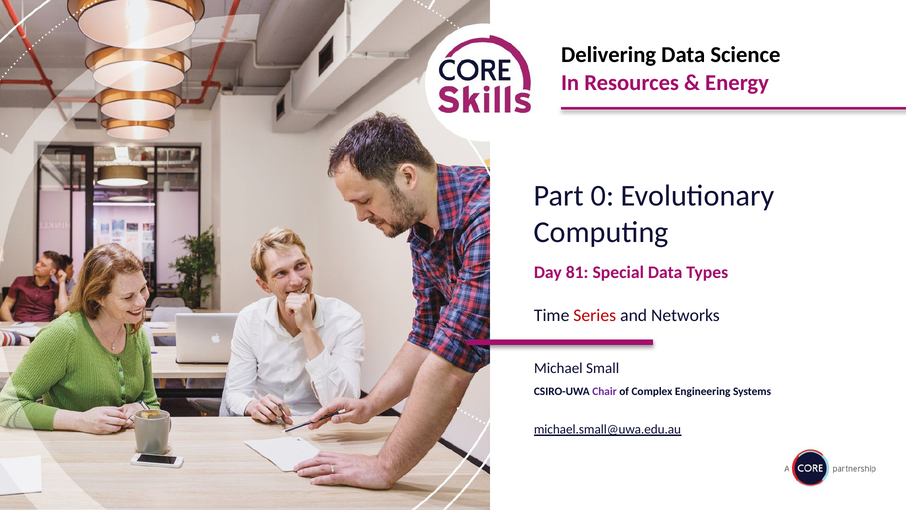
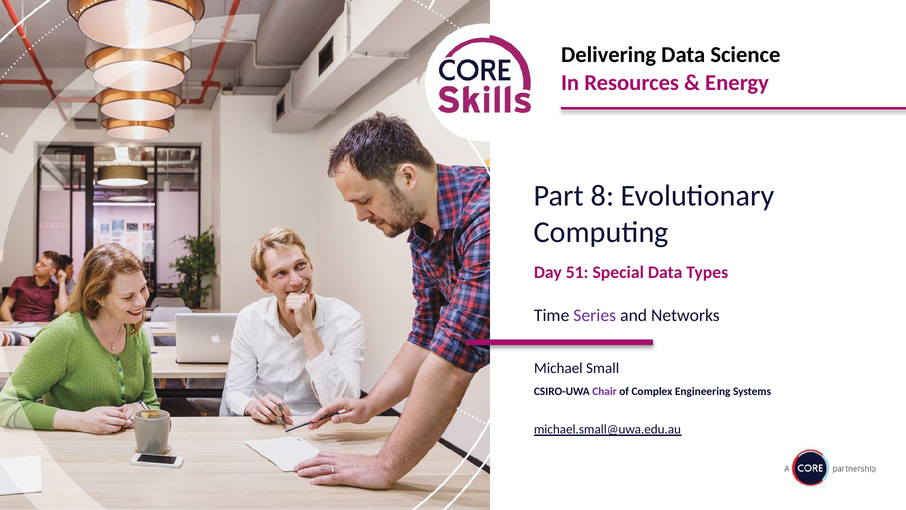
0: 0 -> 8 (602, 196)
81: 81 -> 51 (577, 272)
Series colour: red -> purple (595, 315)
